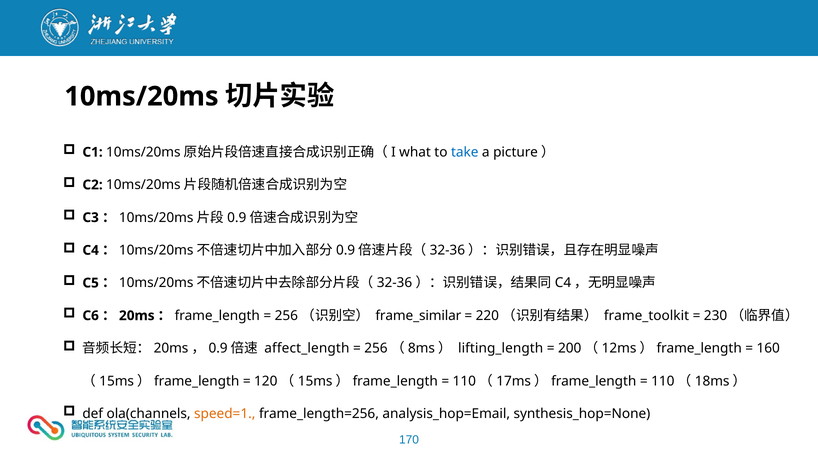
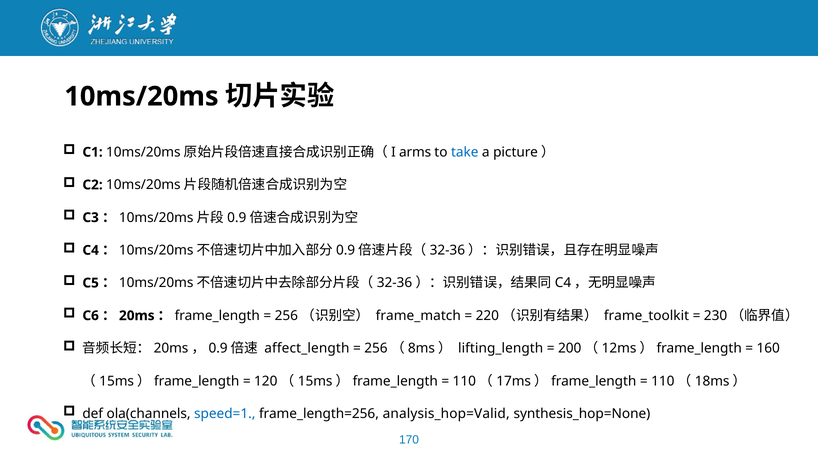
what: what -> arms (415, 152)
frame_similar: frame_similar -> frame_match (418, 316)
speed=1 colour: orange -> blue (225, 414)
analysis_hop=Email: analysis_hop=Email -> analysis_hop=Valid (446, 414)
